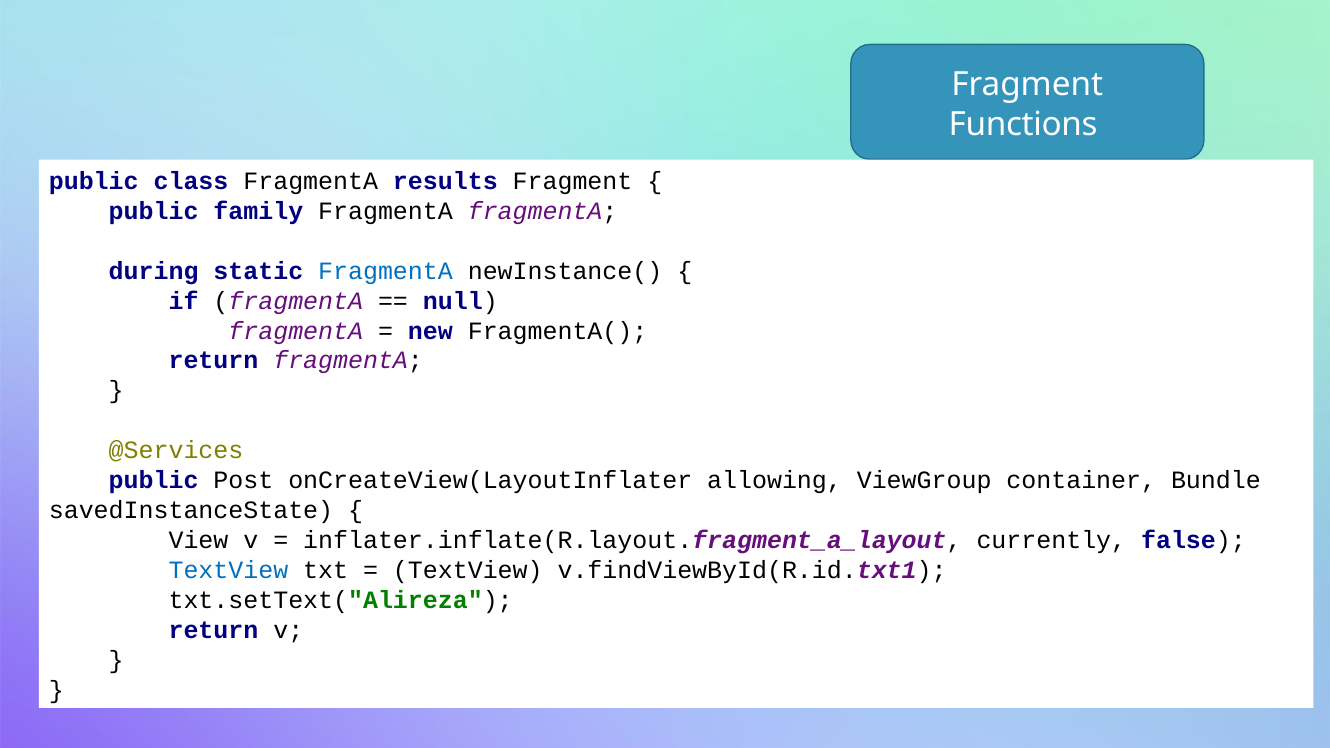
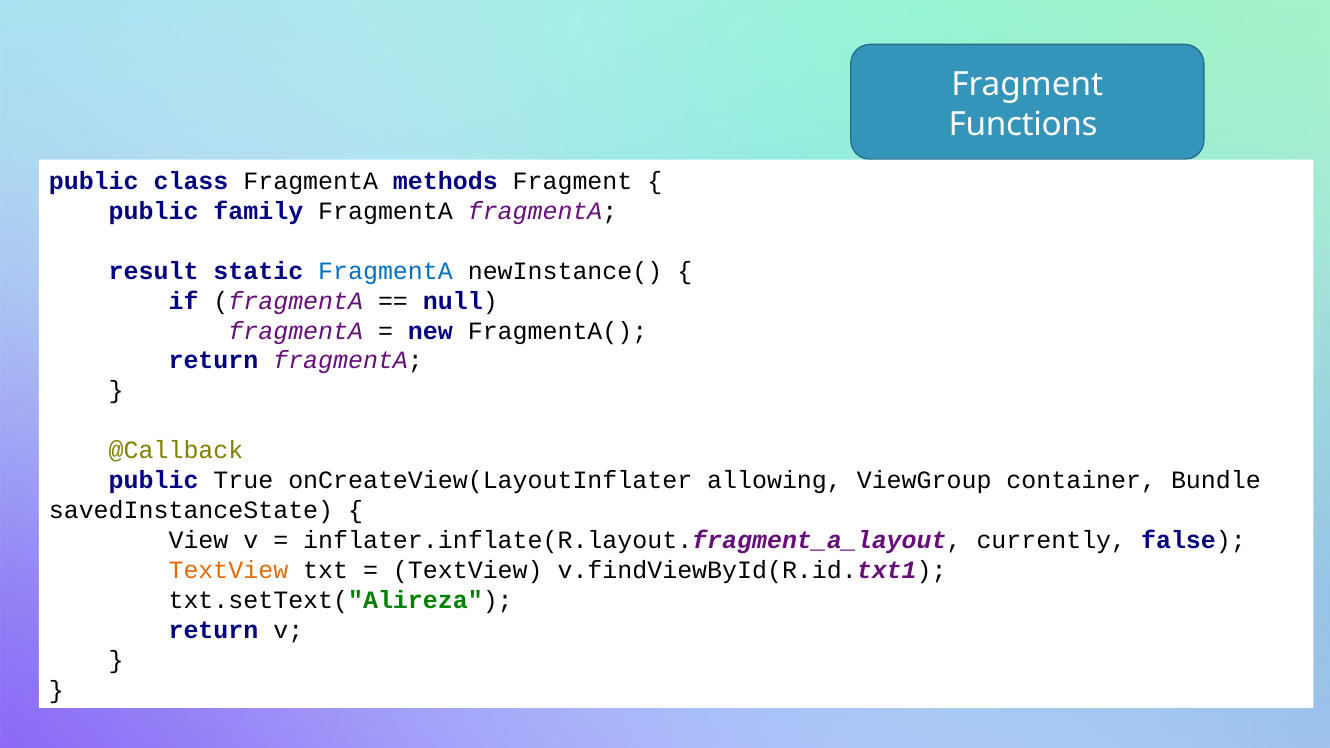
results: results -> methods (445, 181)
during: during -> result (154, 271)
@Services: @Services -> @Callback (176, 451)
Post: Post -> True (243, 480)
TextView colour: blue -> orange (228, 570)
